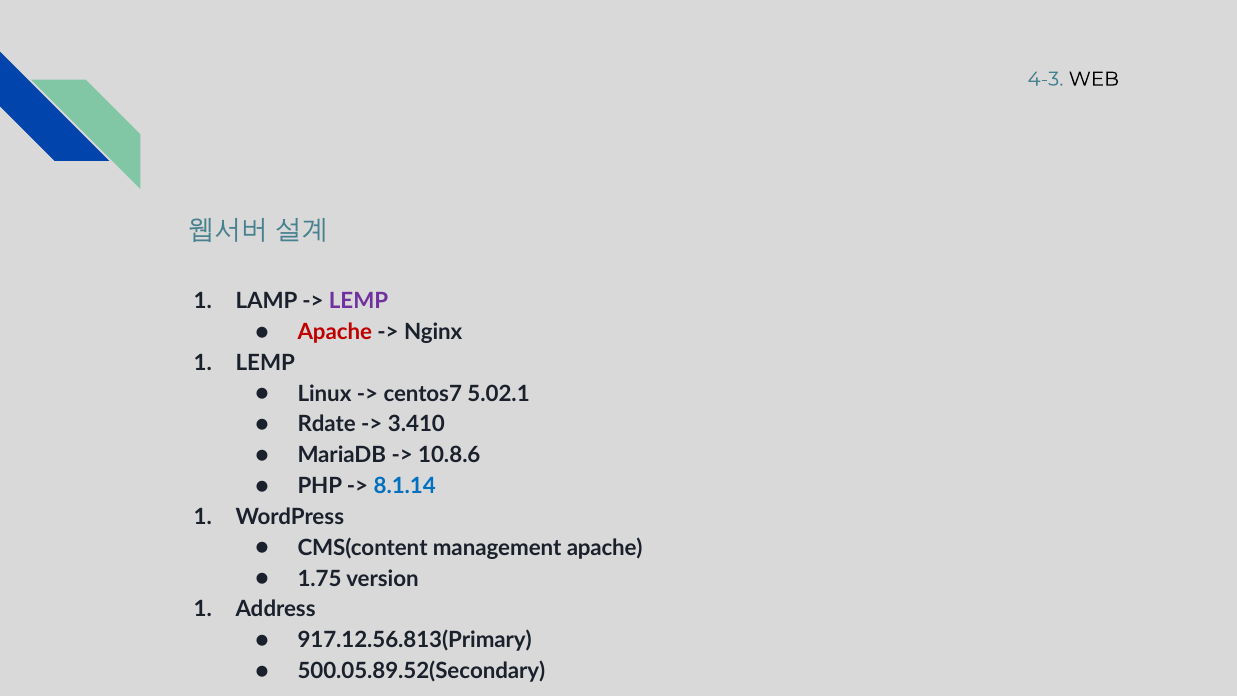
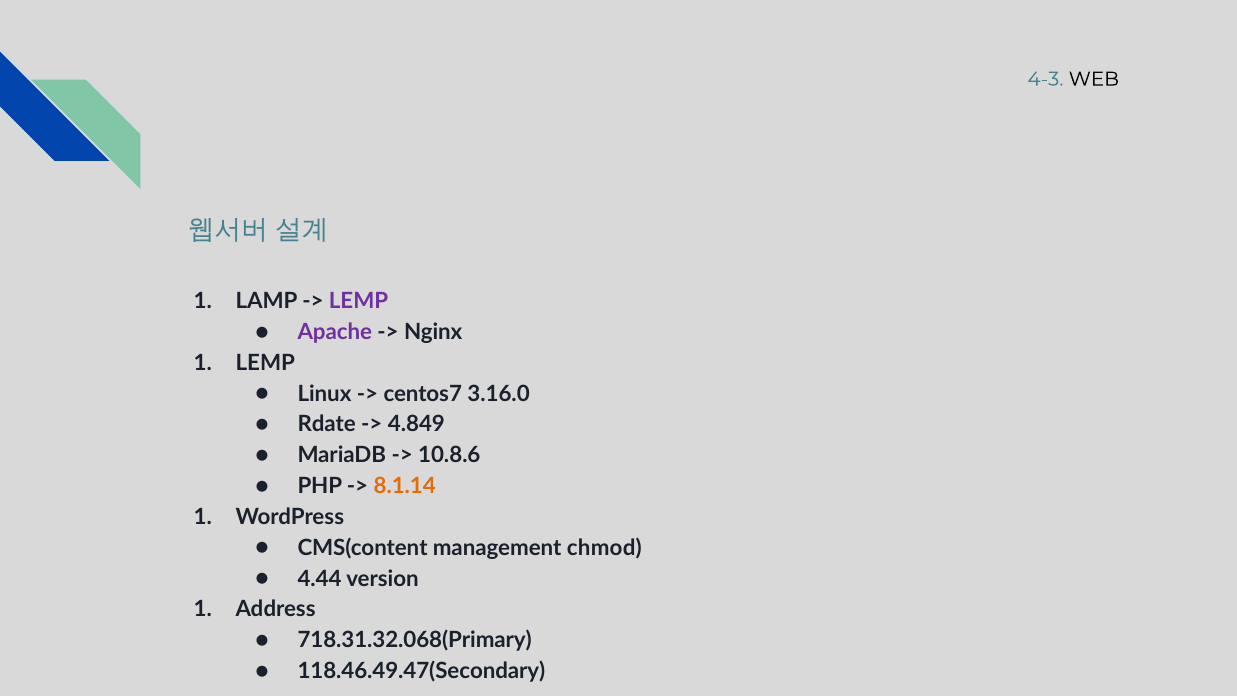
Apache colour: red -> purple (335, 332)
5.02.1: 5.02.1 -> 3.16.0 (499, 394)
3.410: 3.410 -> 4.849 (416, 425)
8.1.14 colour: blue -> orange (405, 486)
management apache: apache -> chmod (604, 548)
1.75: 1.75 -> 4.44 (319, 579)
917.12.56.813(Primary: 917.12.56.813(Primary -> 718.31.32.068(Primary (415, 640)
500.05.89.52(Secondary: 500.05.89.52(Secondary -> 118.46.49.47(Secondary (421, 671)
